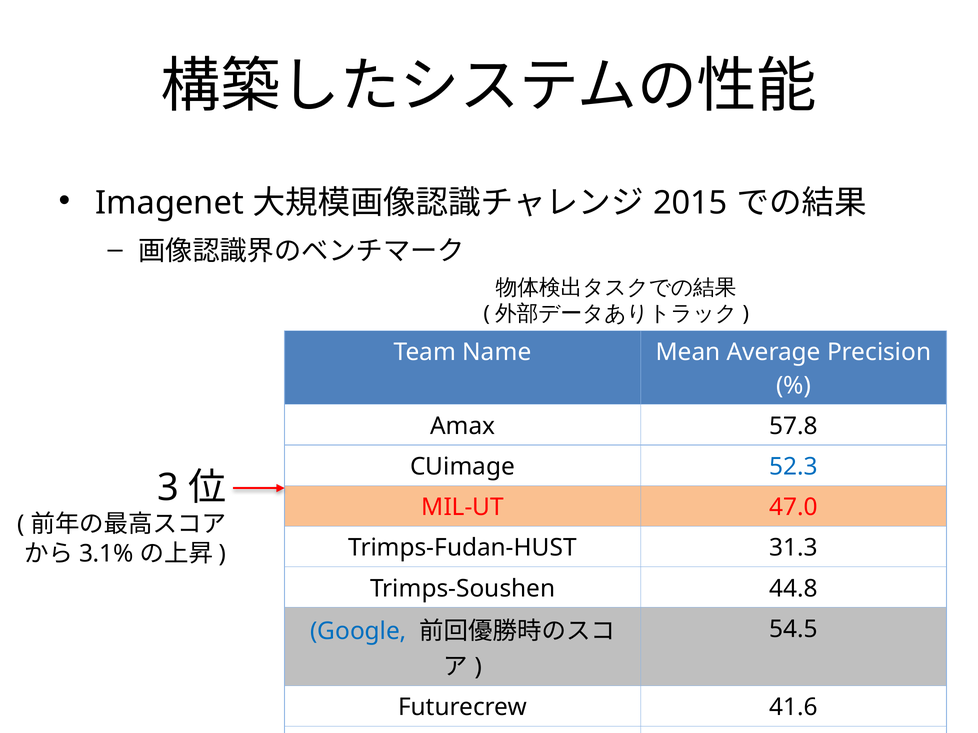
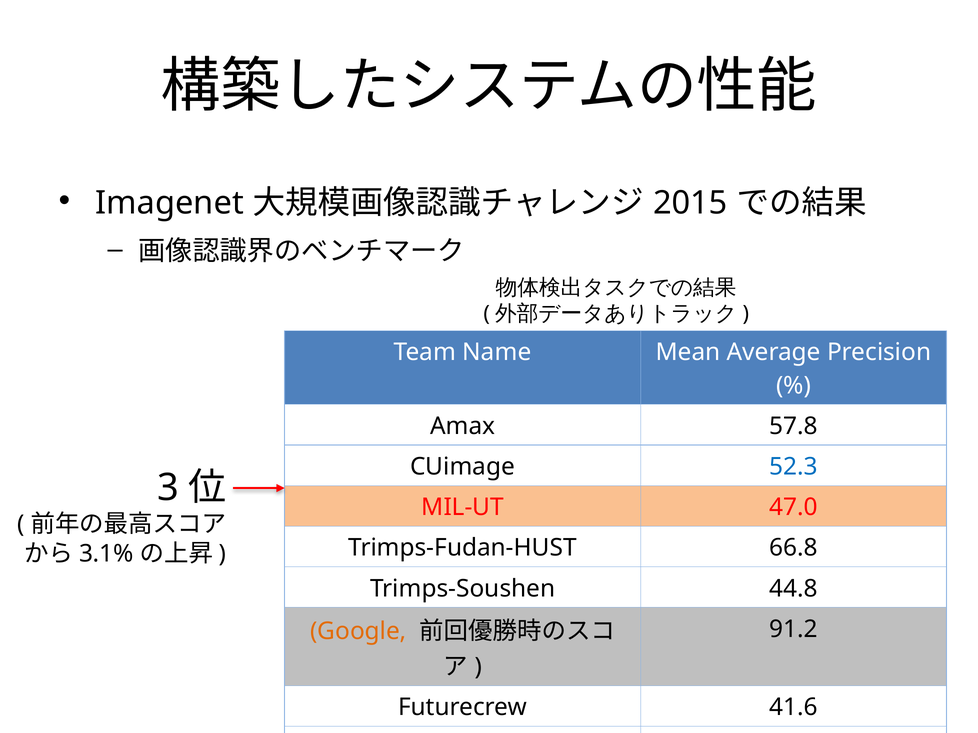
31.3: 31.3 -> 66.8 (794, 548)
54.5: 54.5 -> 91.2 (794, 629)
Google colour: blue -> orange (358, 632)
